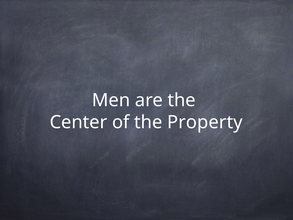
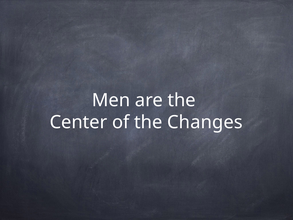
Property: Property -> Changes (205, 122)
